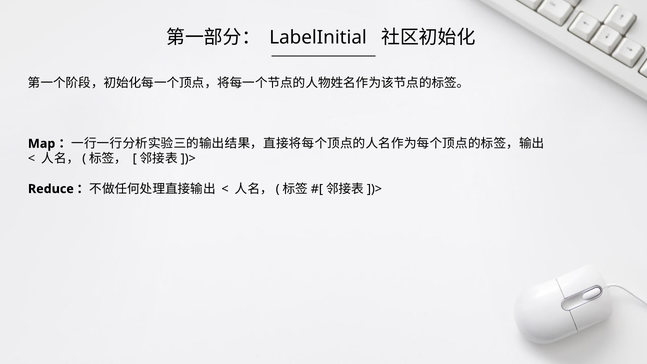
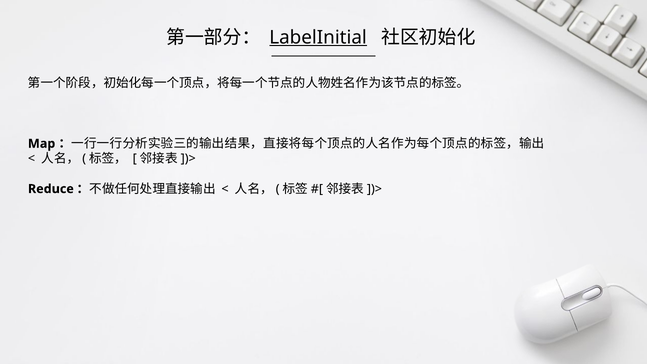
LabelInitial underline: none -> present (318, 37)
